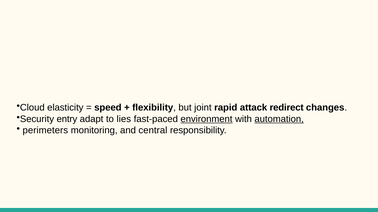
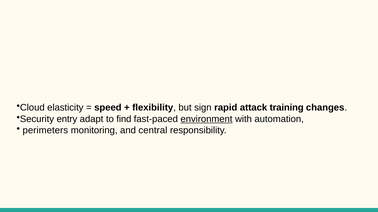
joint: joint -> sign (203, 108)
redirect: redirect -> training (287, 108)
lies: lies -> find (124, 119)
automation underline: present -> none (279, 119)
